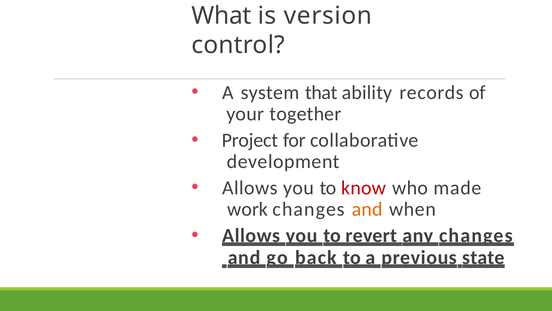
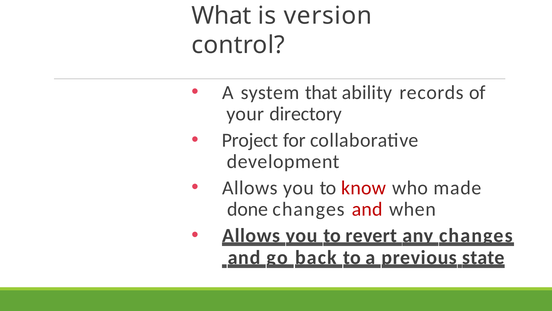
together: together -> directory (306, 114)
work: work -> done (248, 209)
and colour: orange -> red (367, 209)
